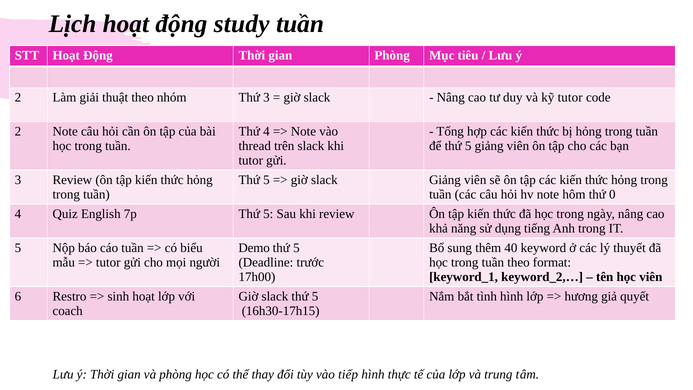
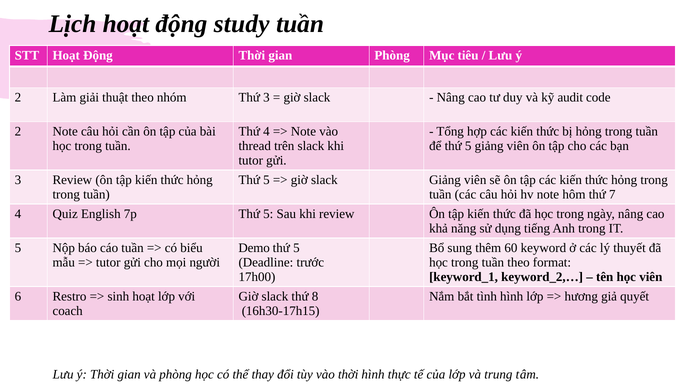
kỹ tutor: tutor -> audit (570, 98)
0: 0 -> 7 (612, 194)
40: 40 -> 60 (511, 248)
slack thứ 5: 5 -> 8 (315, 296)
vào tiếp: tiếp -> thời (348, 374)
